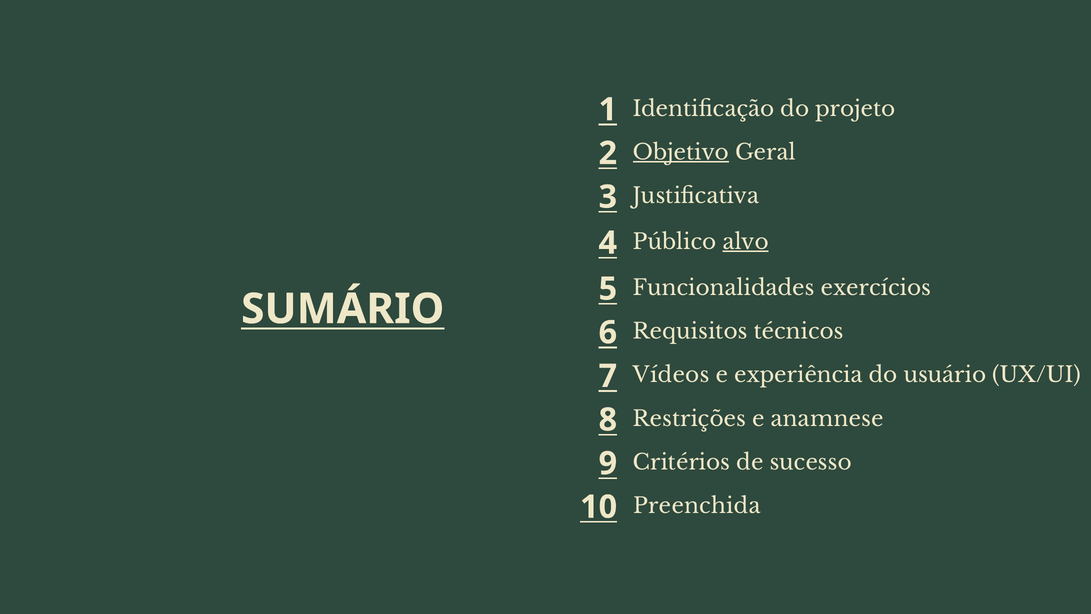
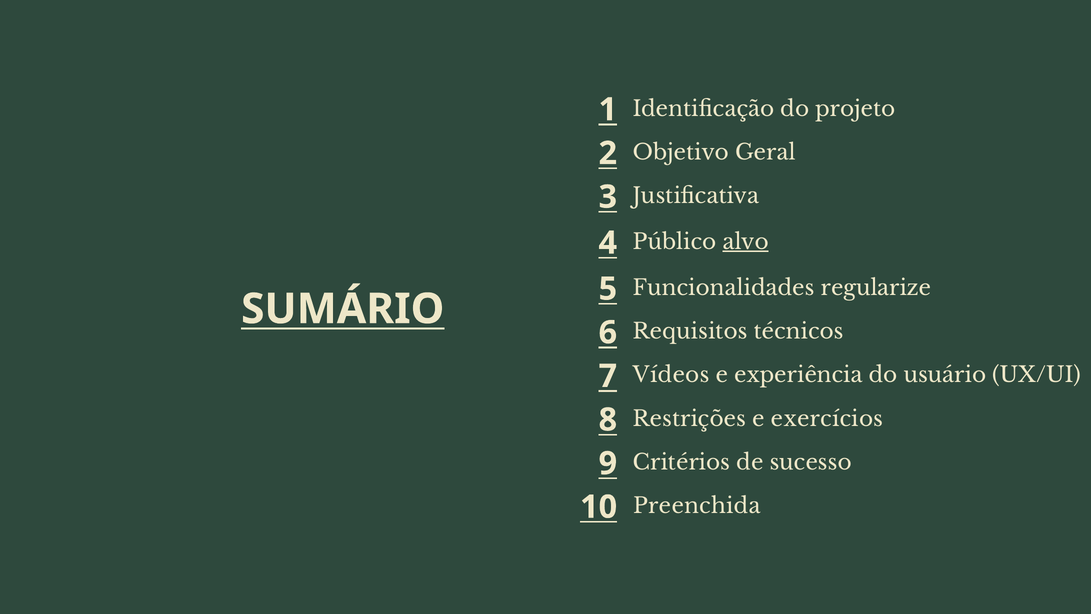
Objetivo underline: present -> none (681, 152)
exercícios: exercícios -> regularize (876, 288)
anamnese: anamnese -> exercícios (827, 419)
